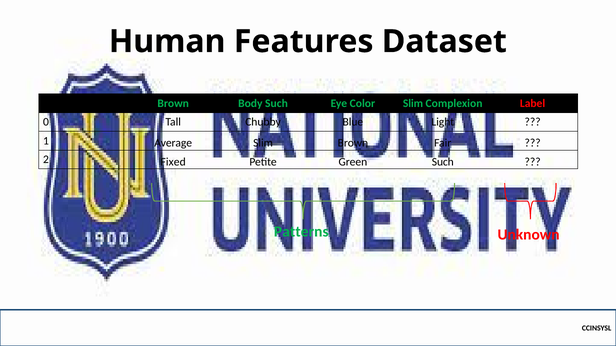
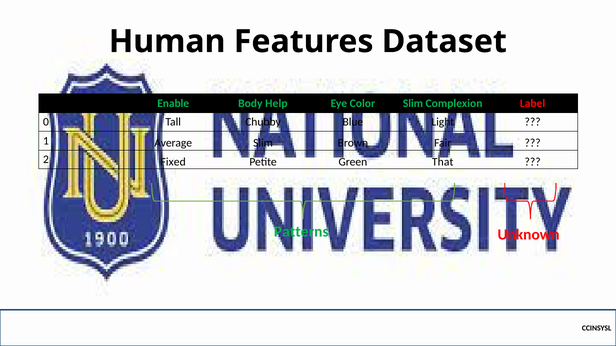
Brown: Brown -> Enable (173, 103)
Body Such: Such -> Help (276, 103)
Green Such: Such -> That (443, 162)
